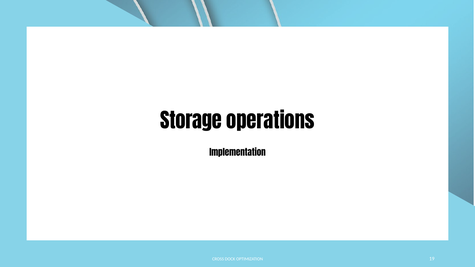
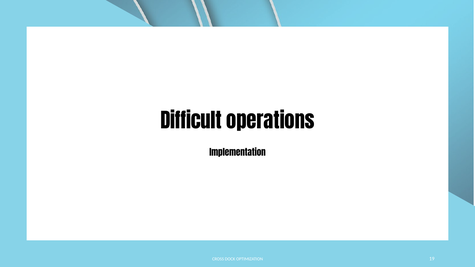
Storage: Storage -> Difficult (191, 122)
